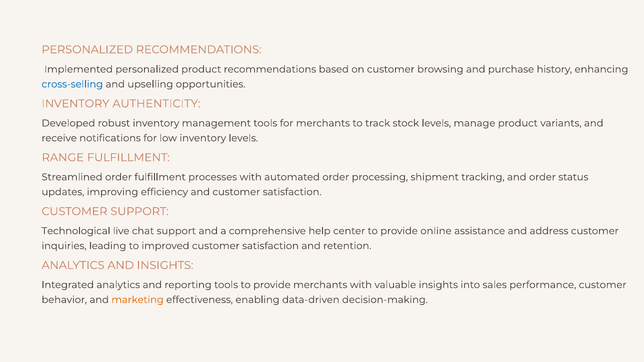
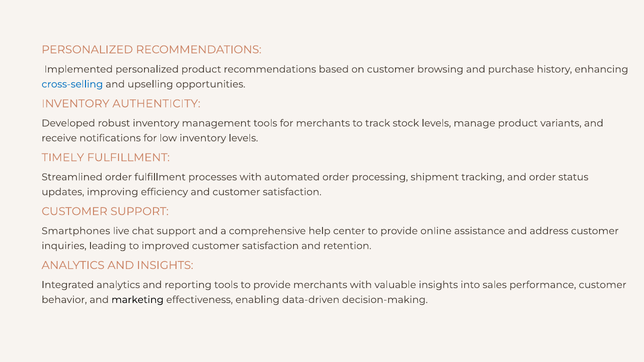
RANGE: RANGE -> TIMELY (63, 158)
Technological: Technological -> Smartphones (76, 231)
marketing colour: orange -> black (138, 300)
